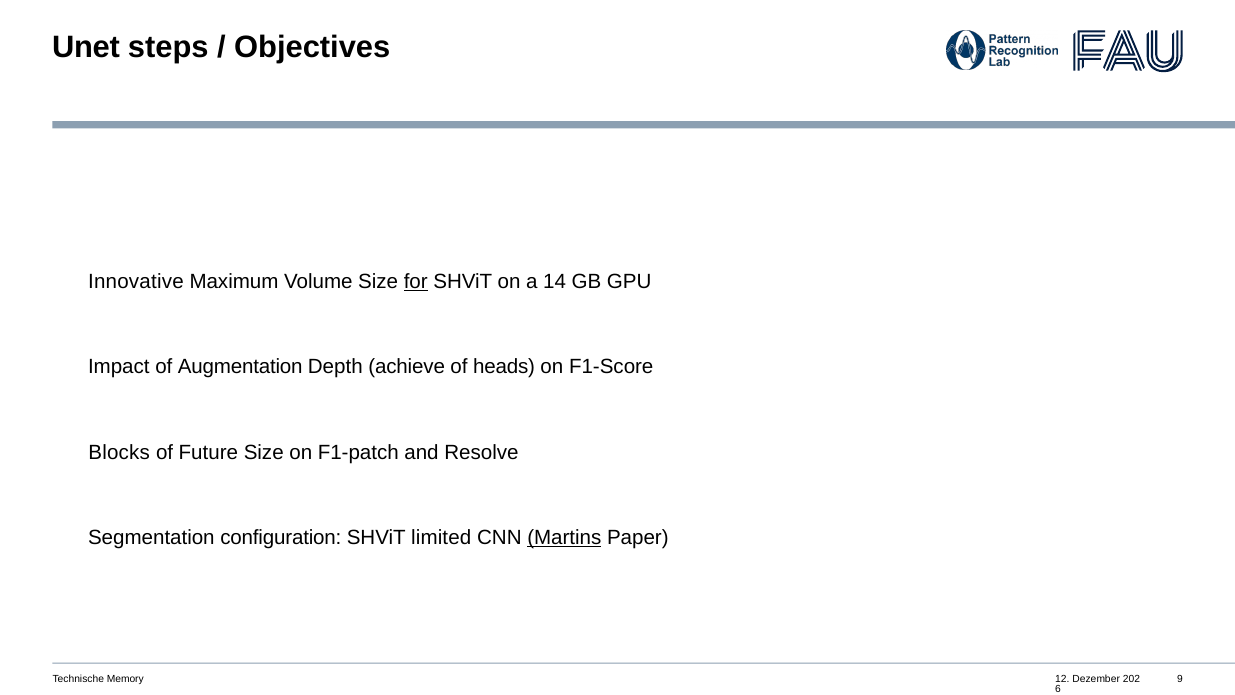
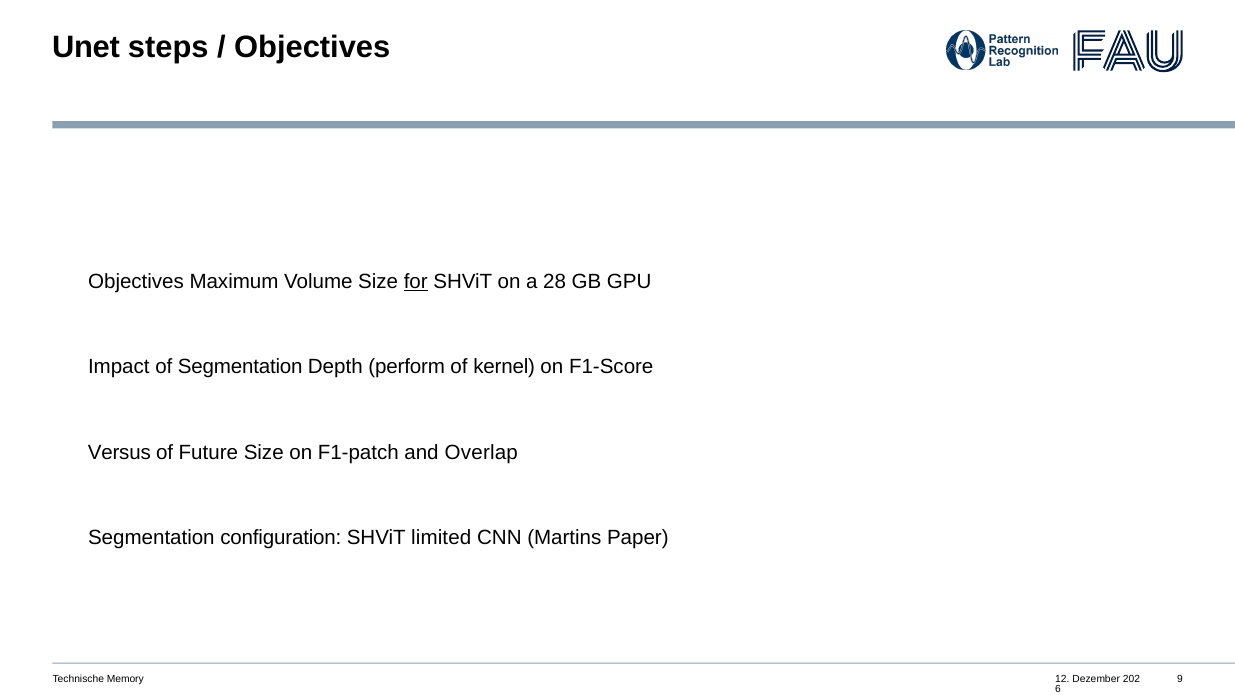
Innovative: Innovative -> Objectives (136, 282)
14: 14 -> 28 (555, 282)
of Augmentation: Augmentation -> Segmentation (240, 367)
achieve: achieve -> perform (407, 367)
heads: heads -> kernel (504, 367)
Blocks: Blocks -> Versus (119, 452)
Resolve: Resolve -> Overlap (481, 452)
Martins underline: present -> none (564, 537)
